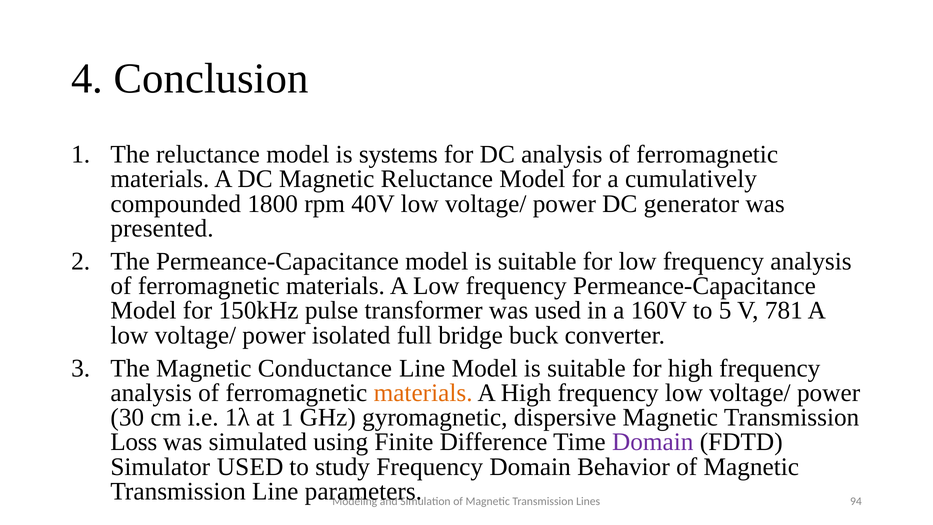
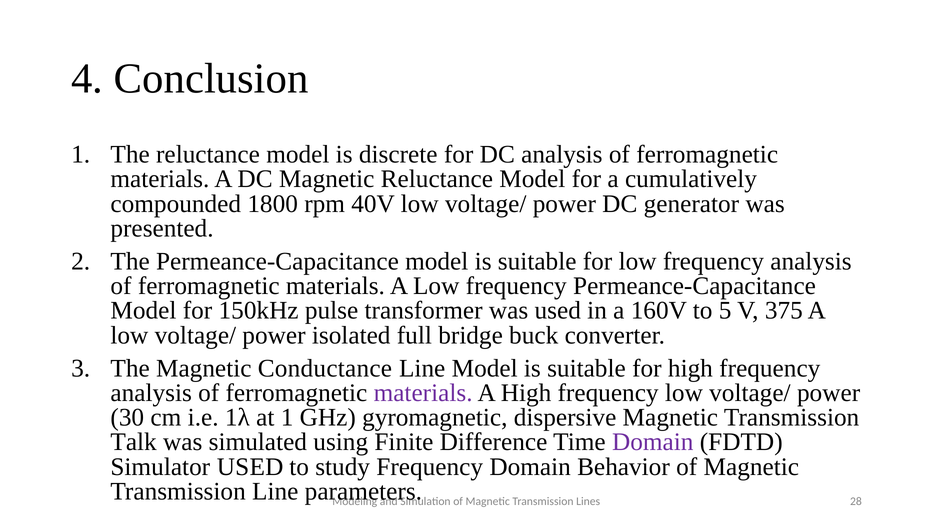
systems: systems -> discrete (398, 155)
781: 781 -> 375 (784, 311)
materials colour: orange -> purple (423, 393)
Loss: Loss -> Talk (134, 442)
94: 94 -> 28 (856, 501)
